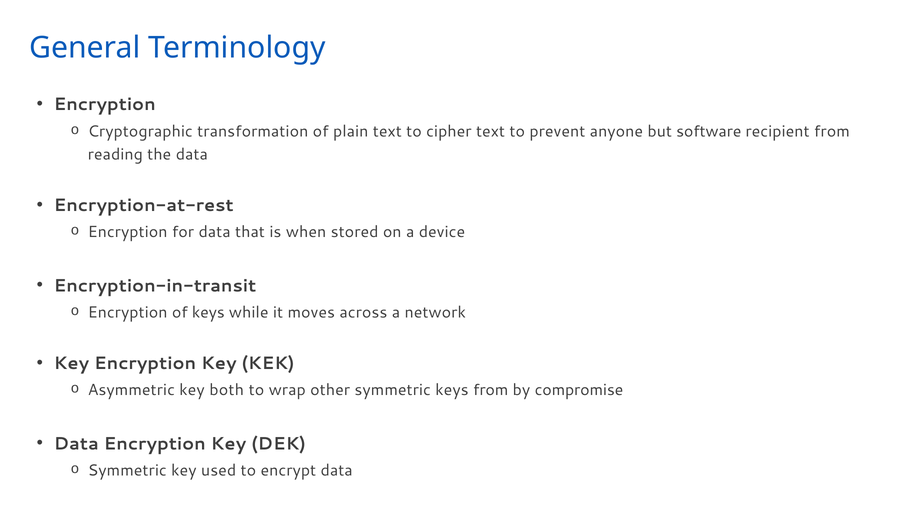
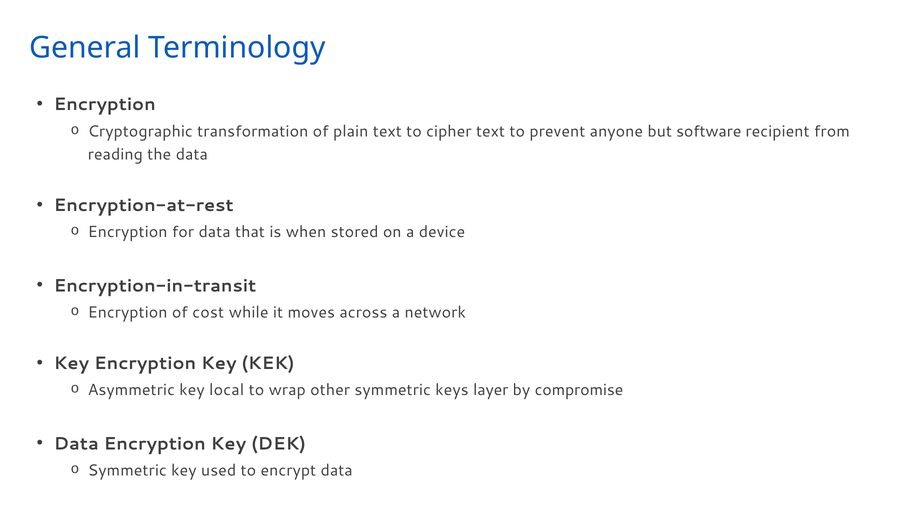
of keys: keys -> cost (208, 313)
both: both -> local (227, 391)
keys from: from -> layer (491, 391)
